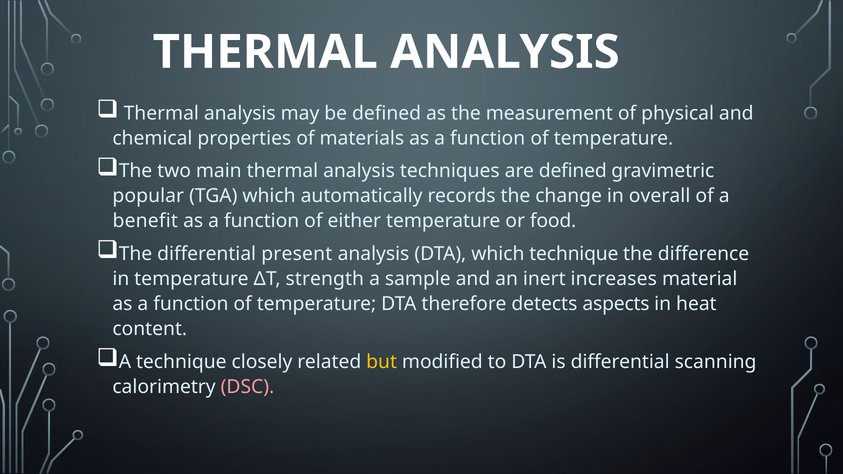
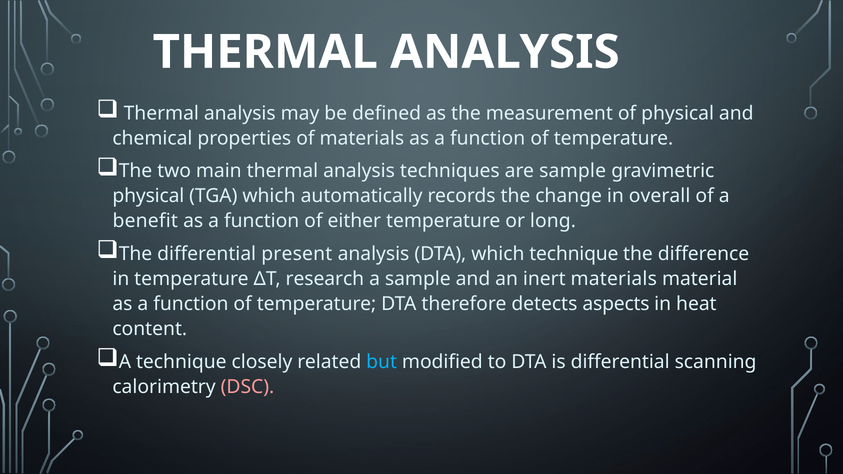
are defined: defined -> sample (573, 171)
popular: popular -> physical (148, 196)
food: food -> long (553, 221)
strength: strength -> research (325, 279)
inert increases: increases -> materials (614, 279)
but colour: yellow -> light blue (382, 362)
